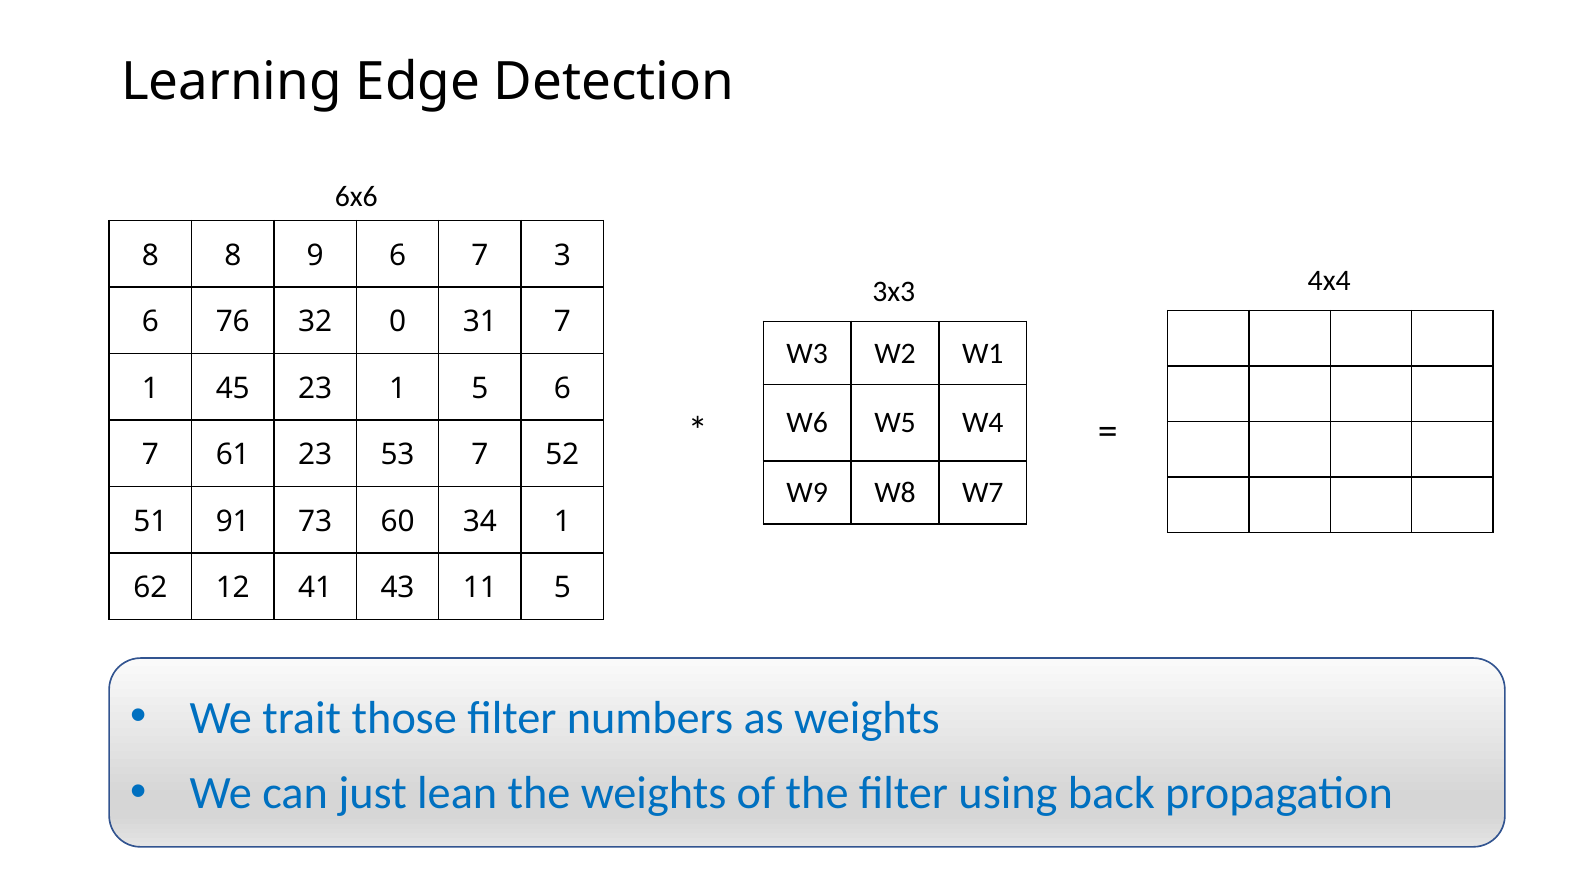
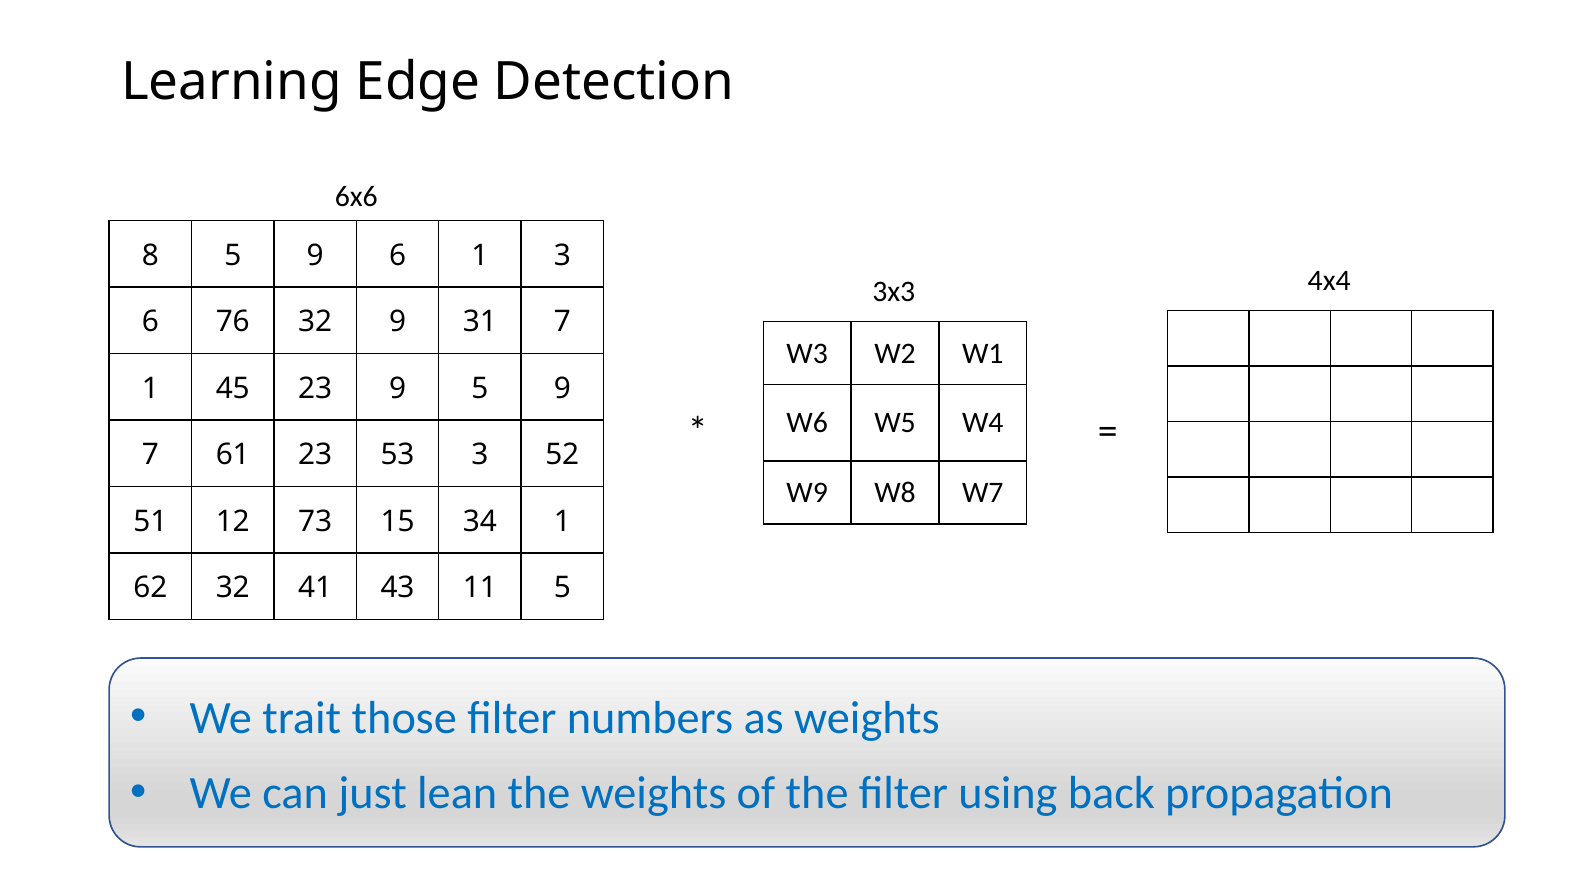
8 8: 8 -> 5 (233, 256)
9 6 7: 7 -> 1 (480, 256)
32 0: 0 -> 9 (398, 322)
23 1: 1 -> 9 (398, 389)
6: 6 -> 9 (562, 389)
53 7: 7 -> 3 (480, 455)
91: 91 -> 12 (233, 522)
60: 60 -> 15 (398, 522)
62 12: 12 -> 32 (233, 588)
